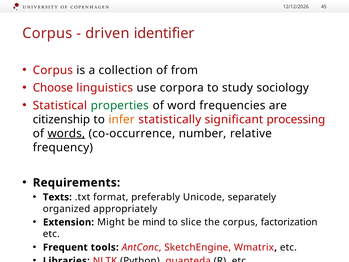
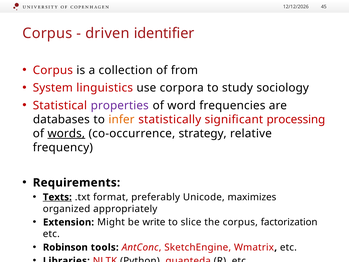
Choose: Choose -> System (53, 88)
properties colour: green -> purple (120, 105)
citizenship: citizenship -> databases (61, 119)
number: number -> strategy (203, 133)
Texts underline: none -> present (57, 197)
separately: separately -> maximizes (252, 197)
mind: mind -> write (154, 222)
Frequent: Frequent -> Robinson (65, 247)
